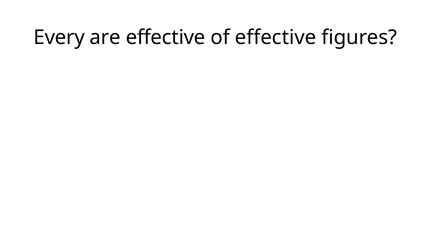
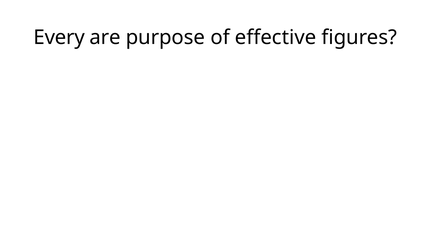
are effective: effective -> purpose (165, 37)
